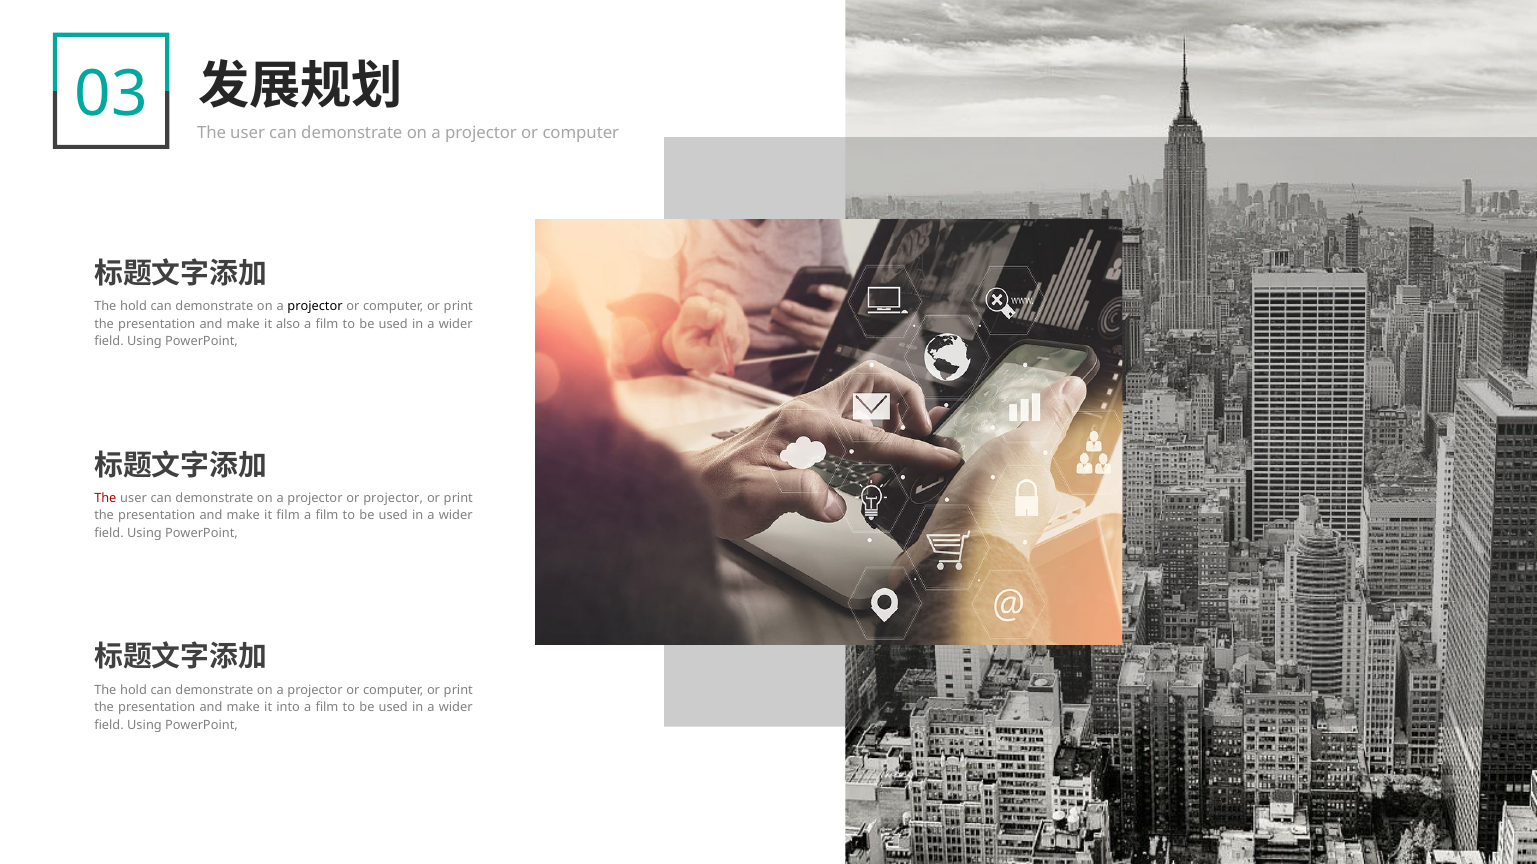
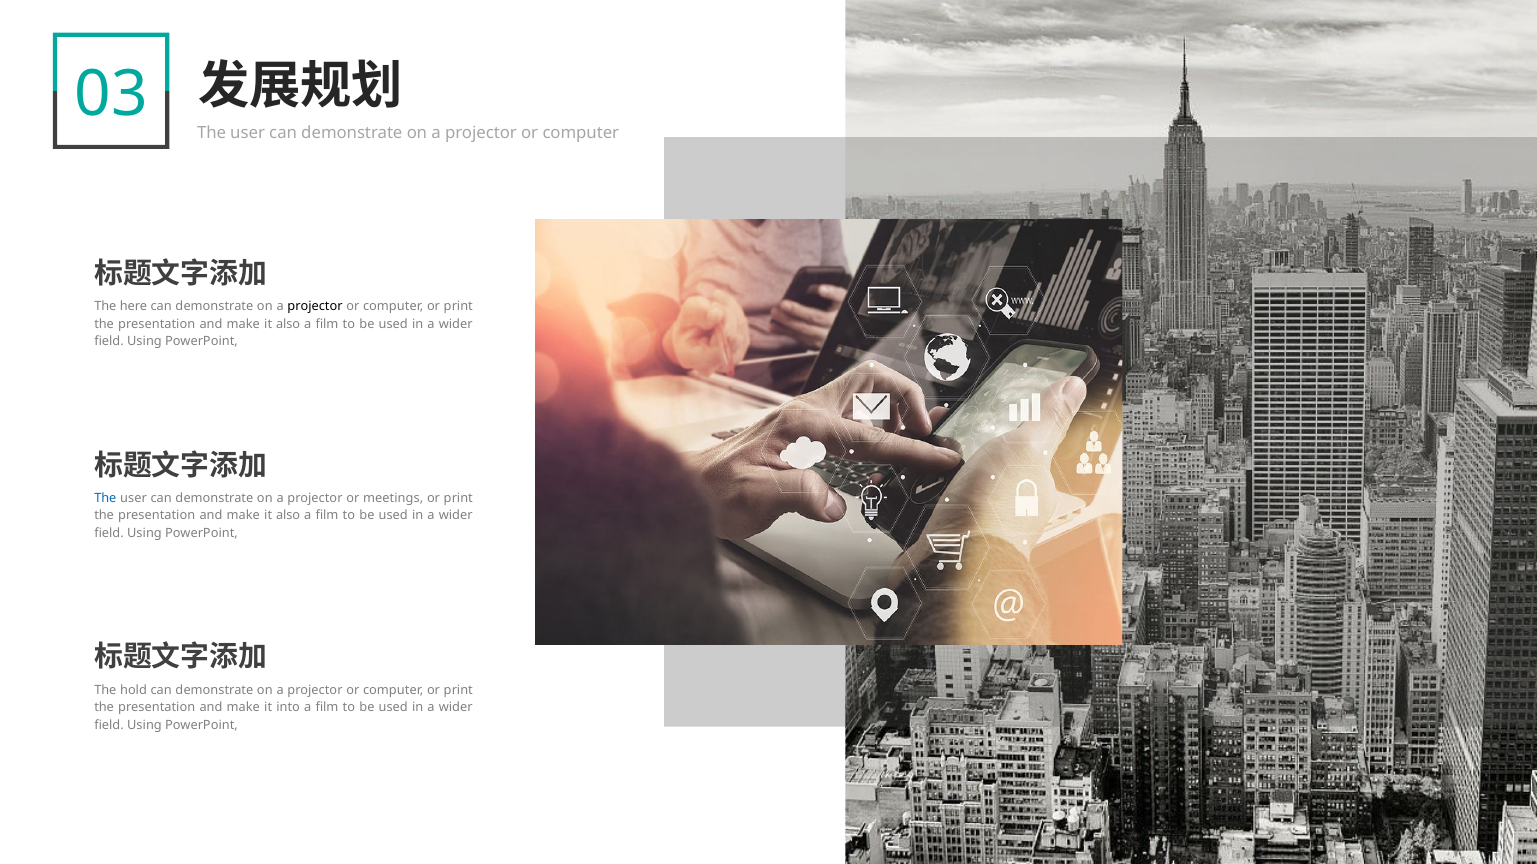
hold: hold -> here (134, 307)
The colour: red -> blue (105, 499)
or projector: projector -> meetings (393, 499)
film: film -> also (288, 516)
